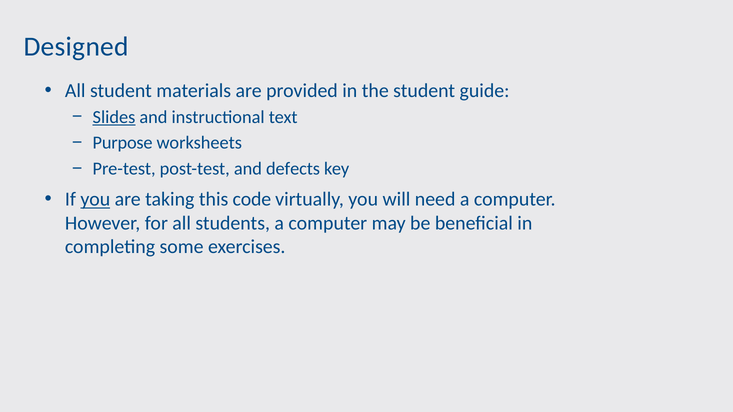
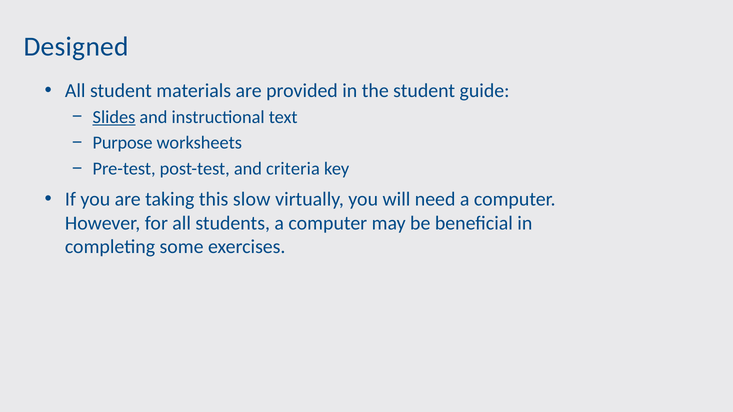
defects: defects -> criteria (293, 169)
you underline: present -> none (95, 199)
code: code -> slow (252, 199)
